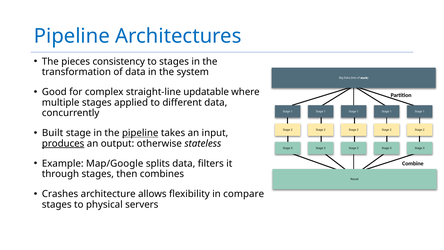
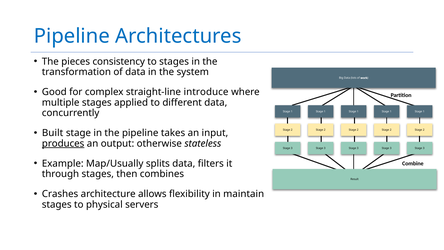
updatable: updatable -> introduce (206, 92)
pipeline underline: present -> none (140, 133)
Map/Google: Map/Google -> Map/Usually (115, 163)
compare: compare -> maintain (244, 194)
